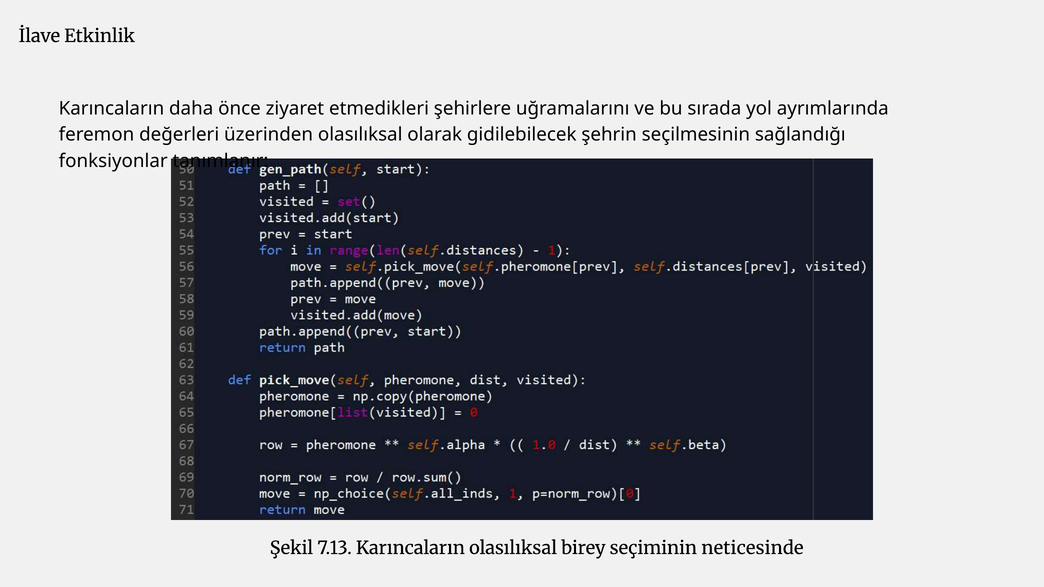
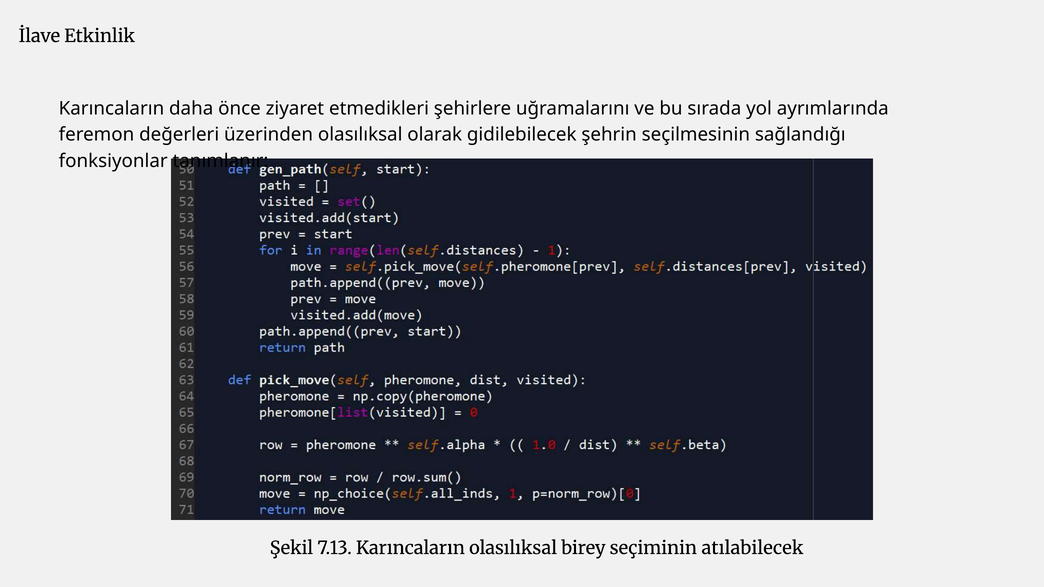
neticesinde: neticesinde -> atılabilecek (752, 548)
